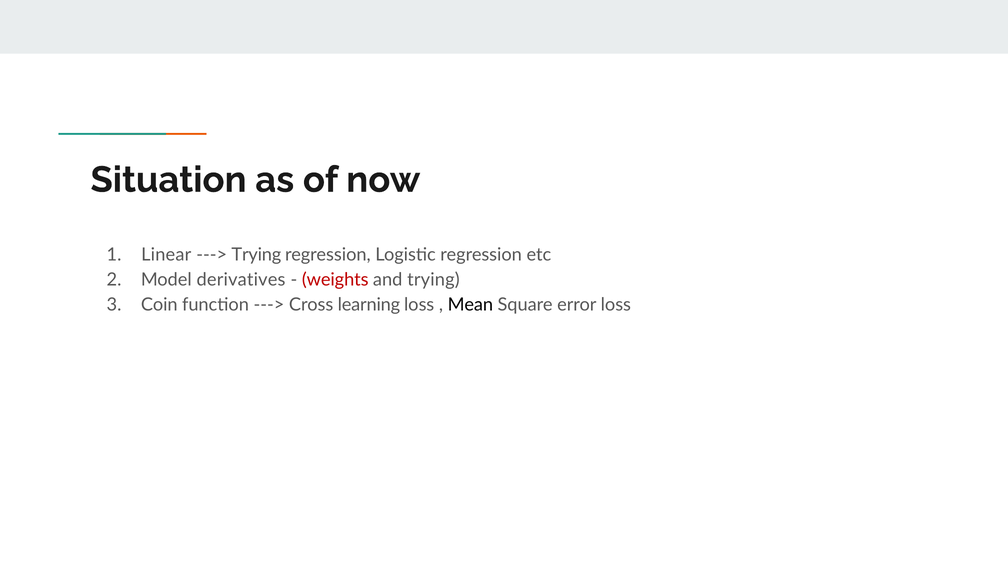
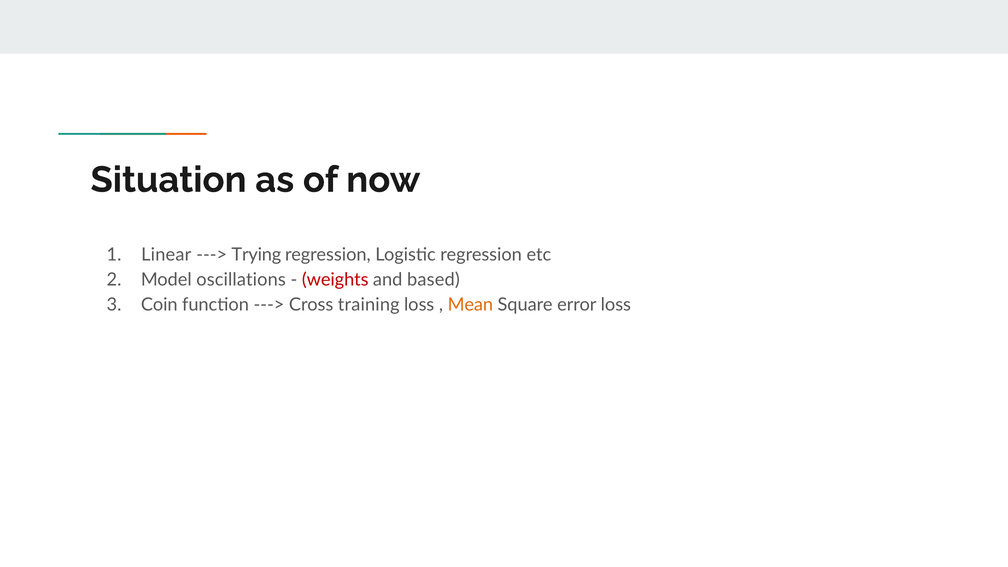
derivatives: derivatives -> oscillations (241, 280)
and trying: trying -> based (433, 280)
learning: learning -> training (369, 305)
Mean colour: black -> orange (470, 305)
